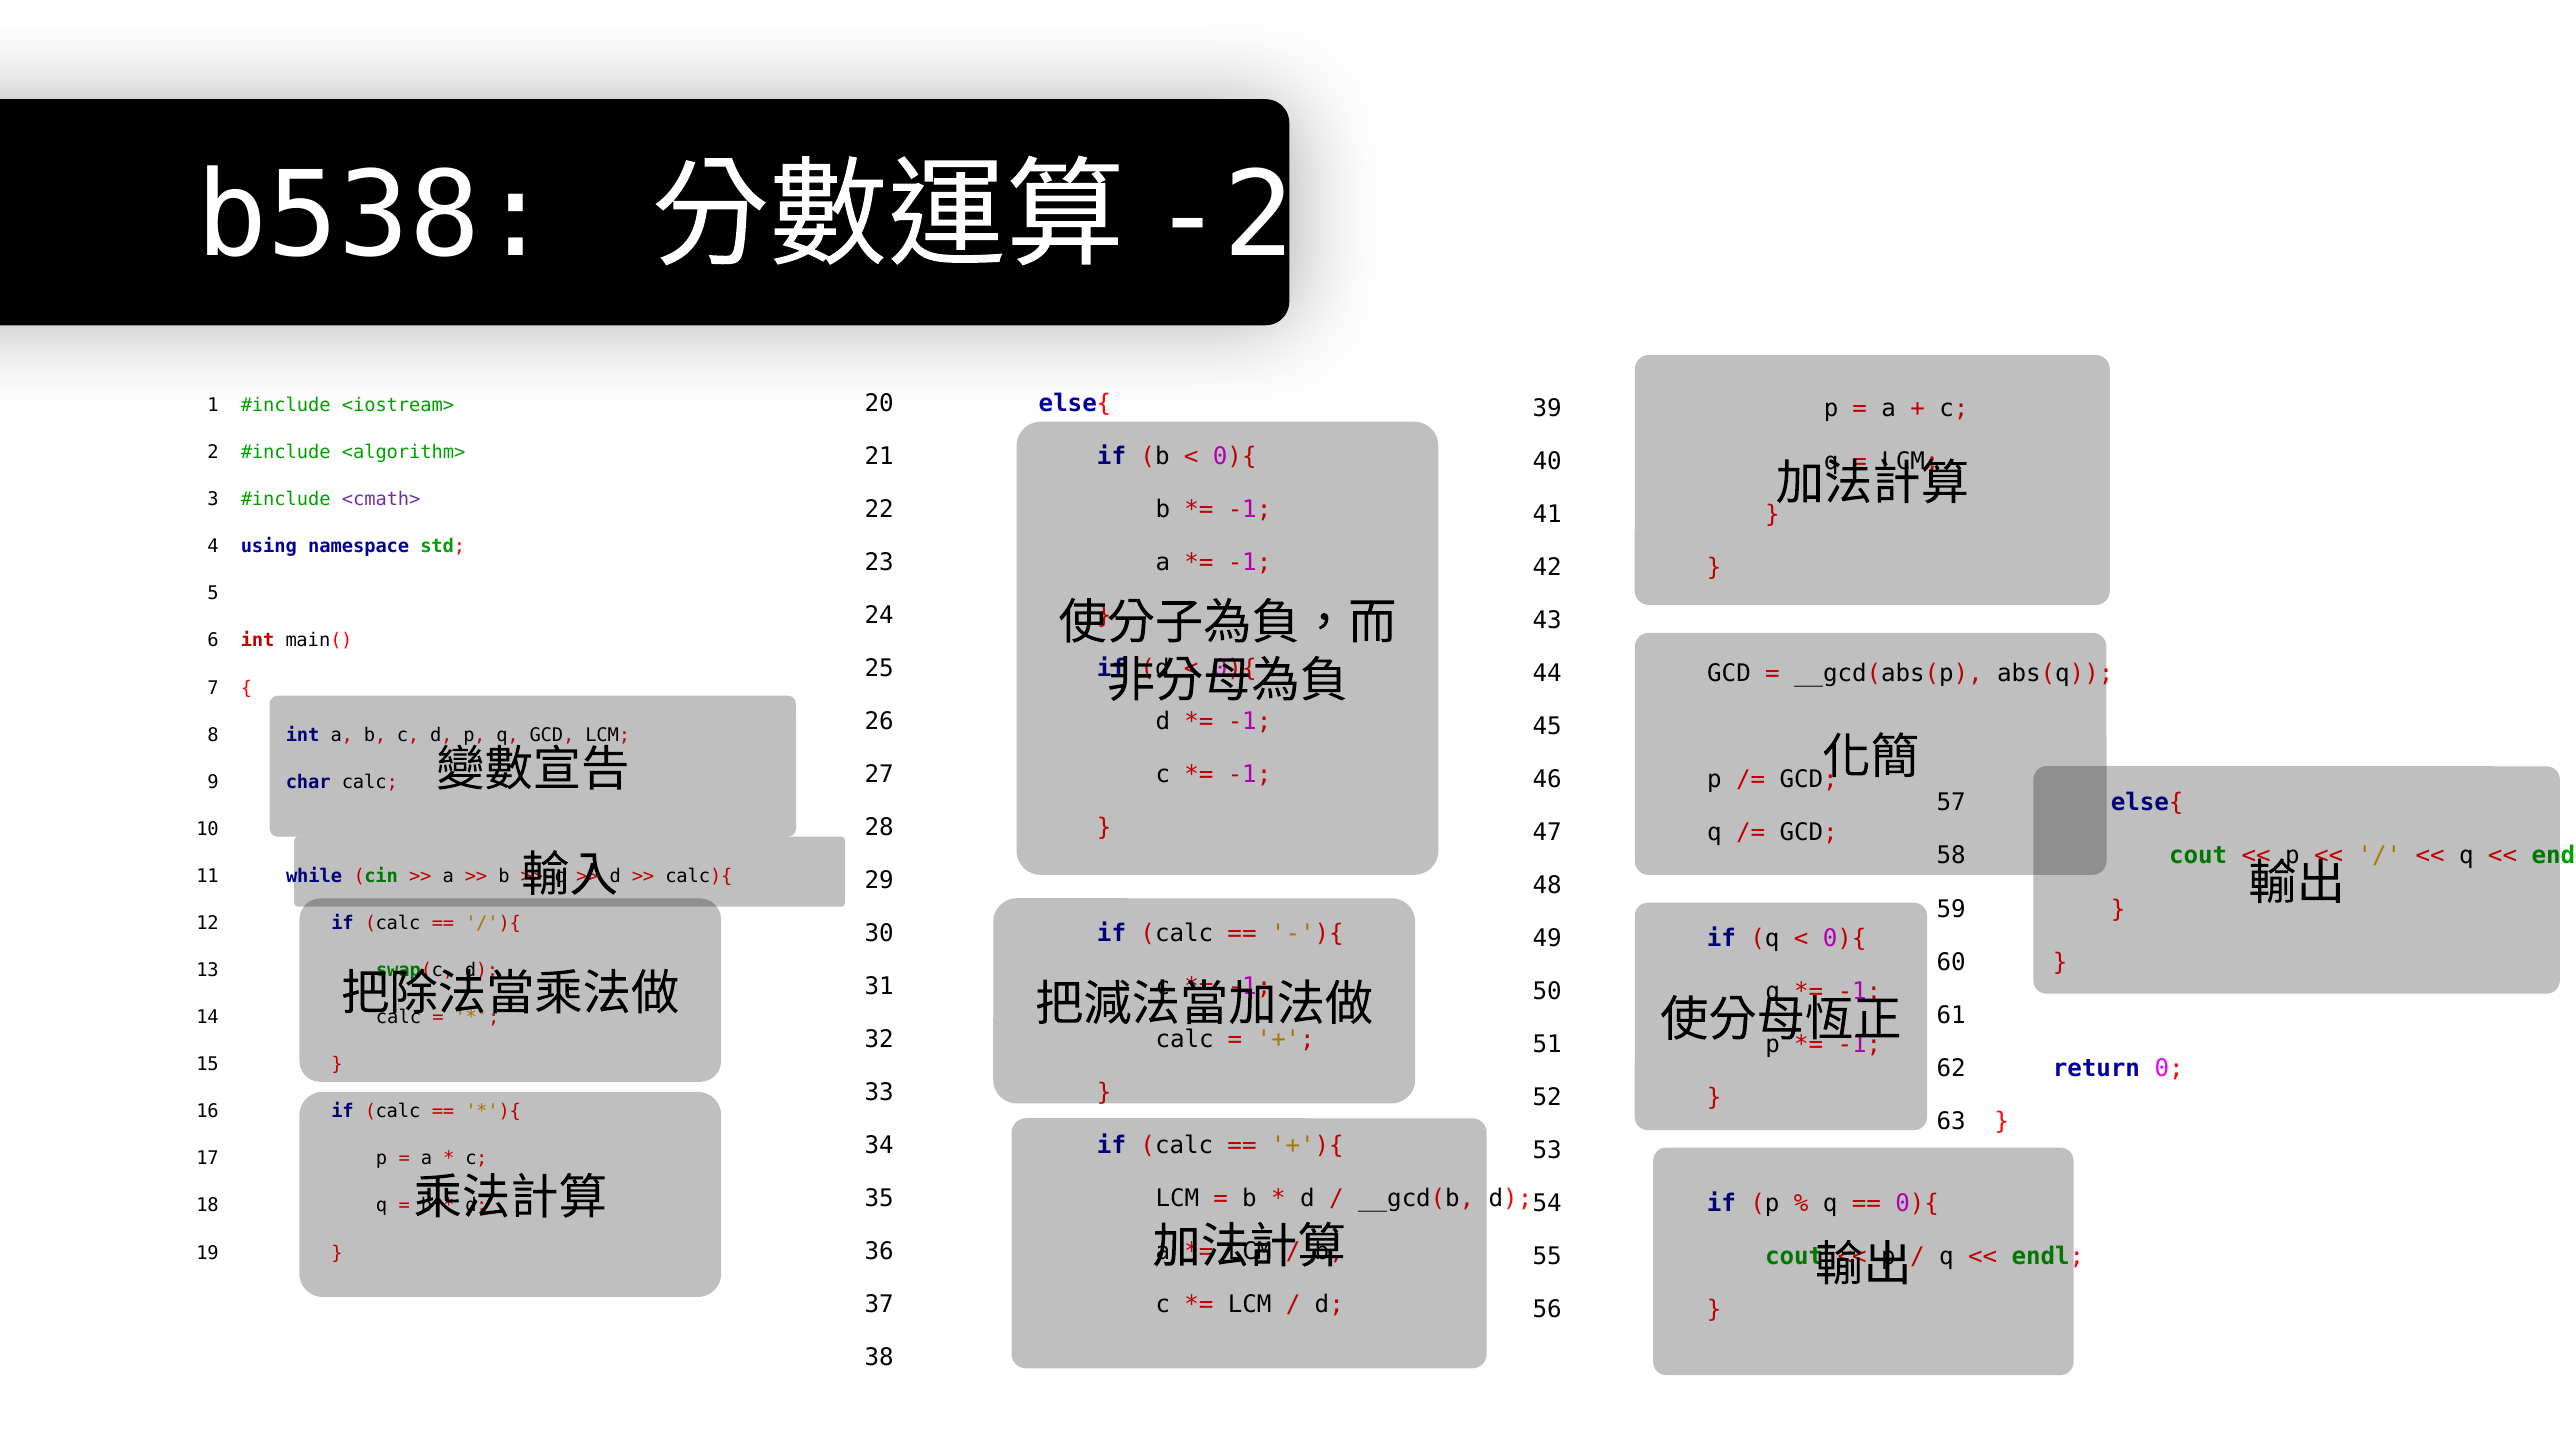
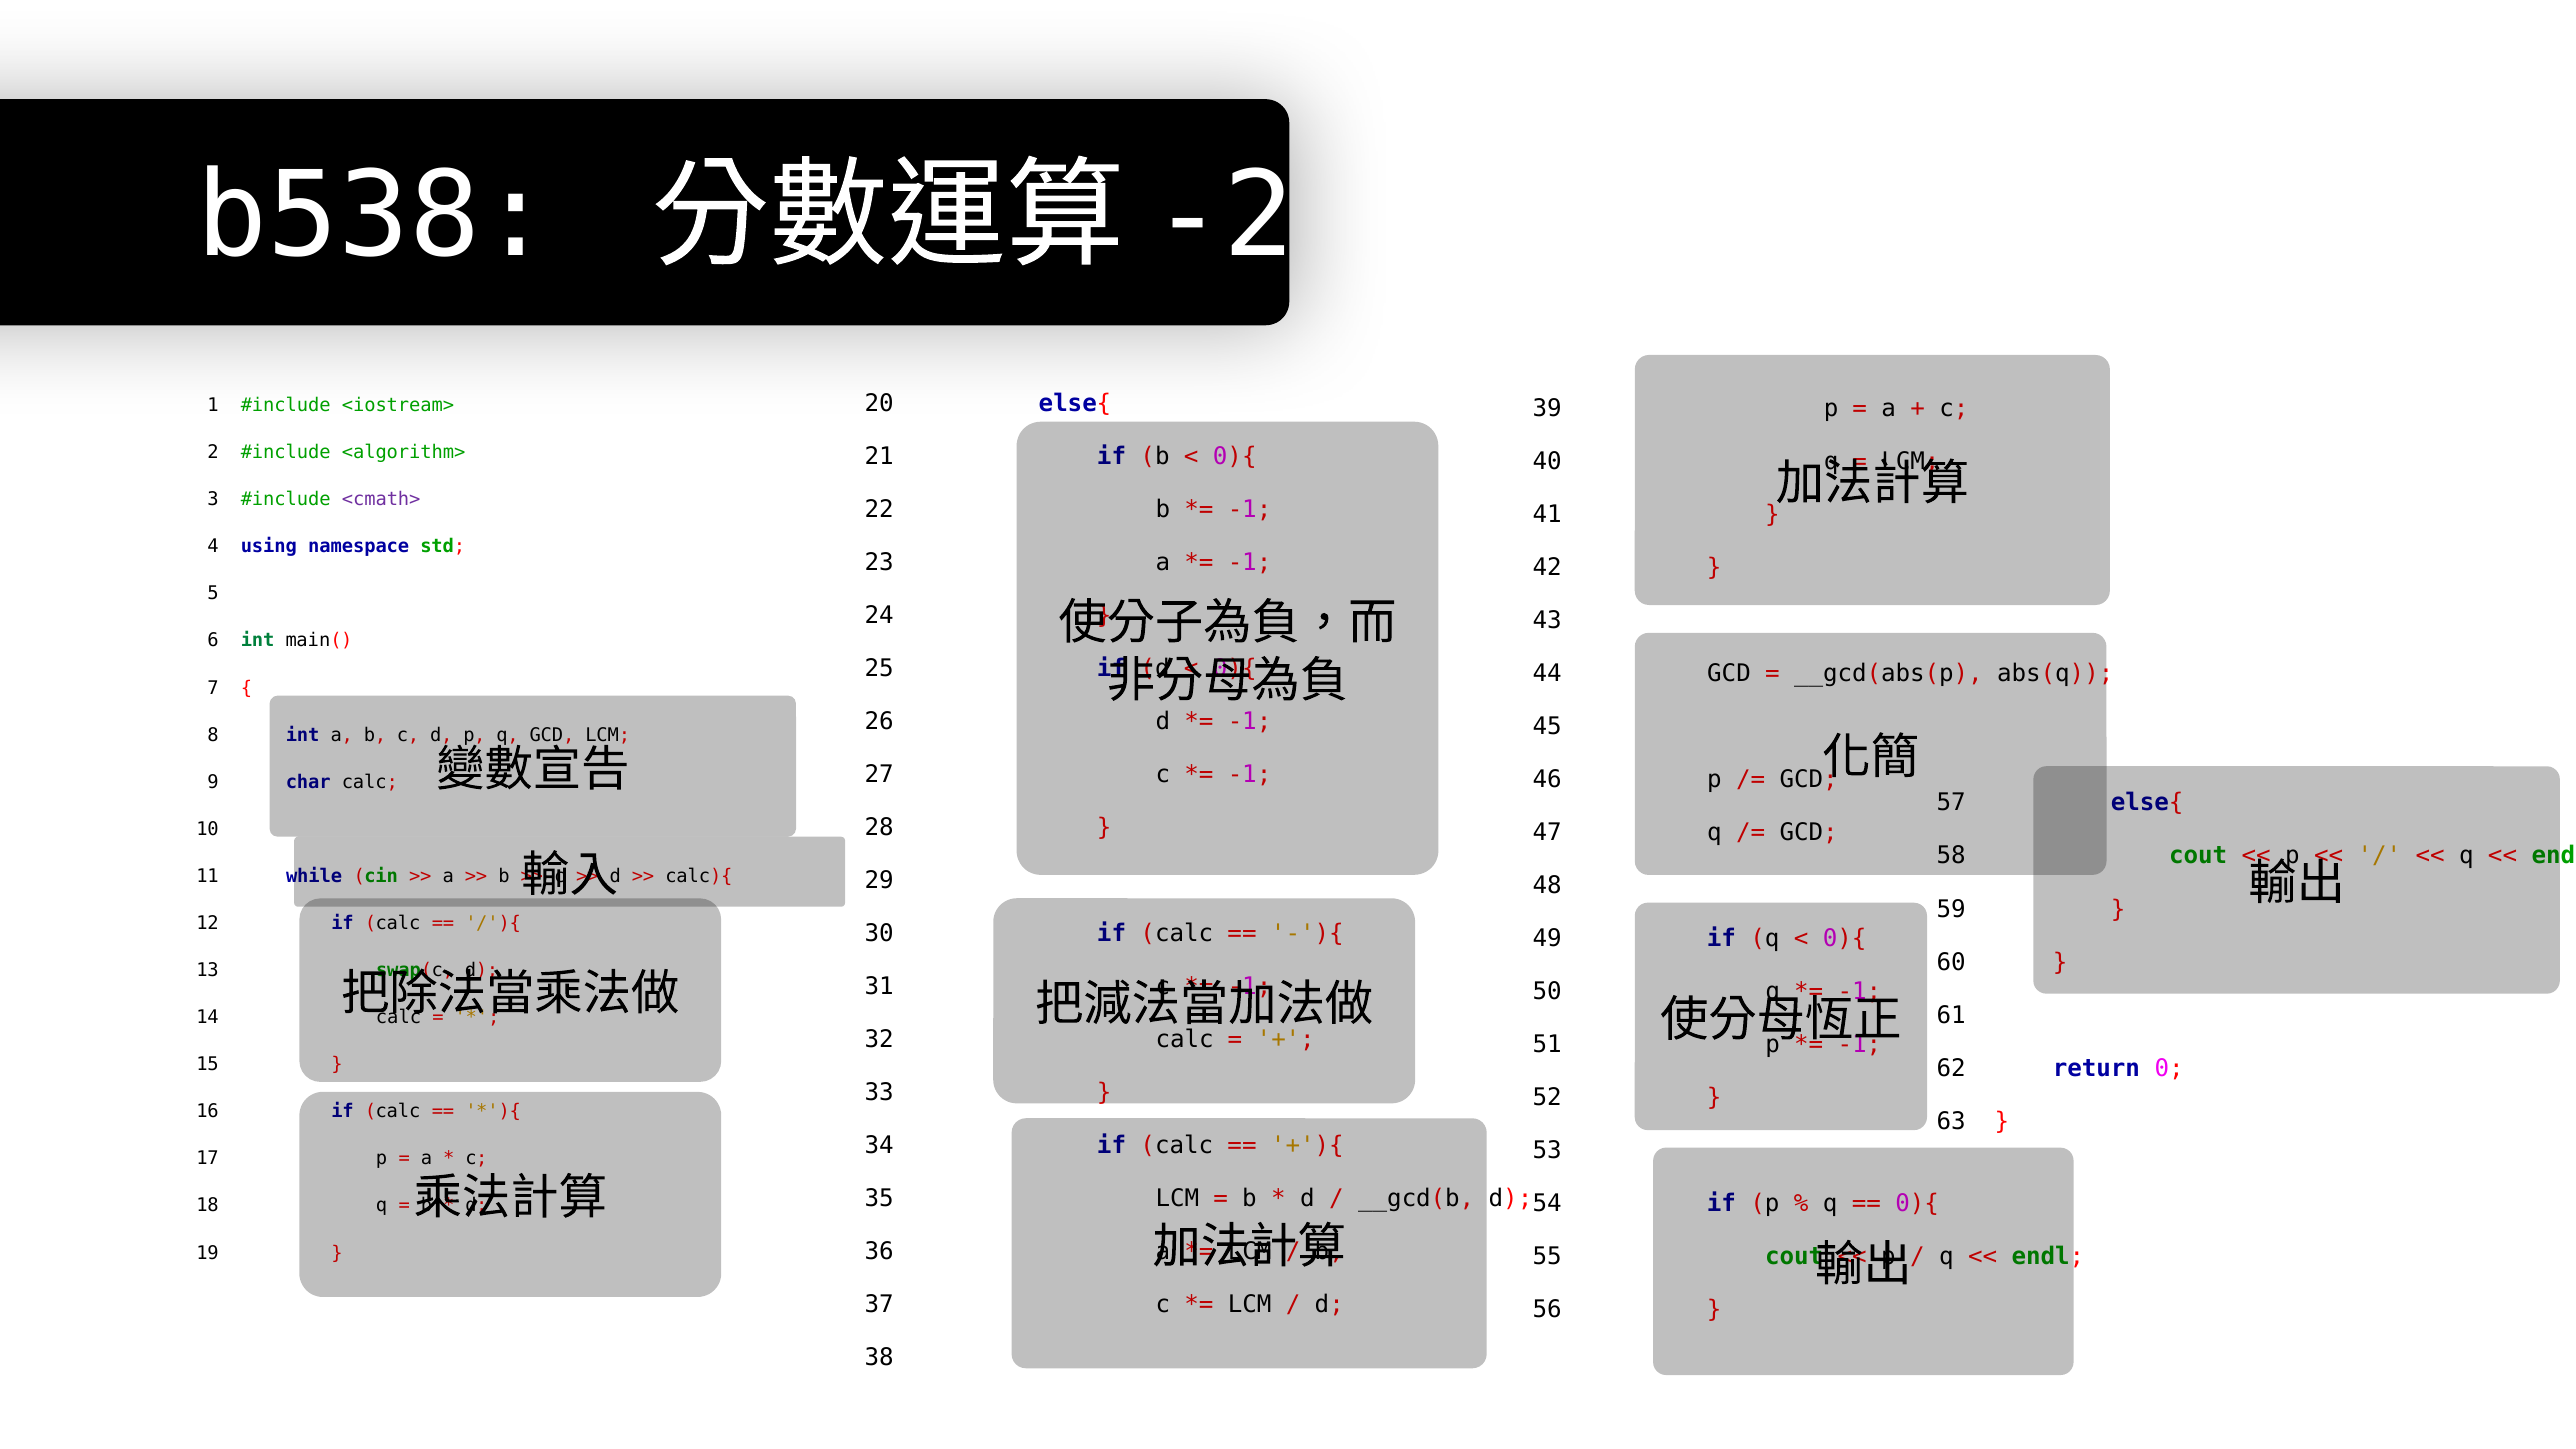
int colour: red -> green (258, 641)
